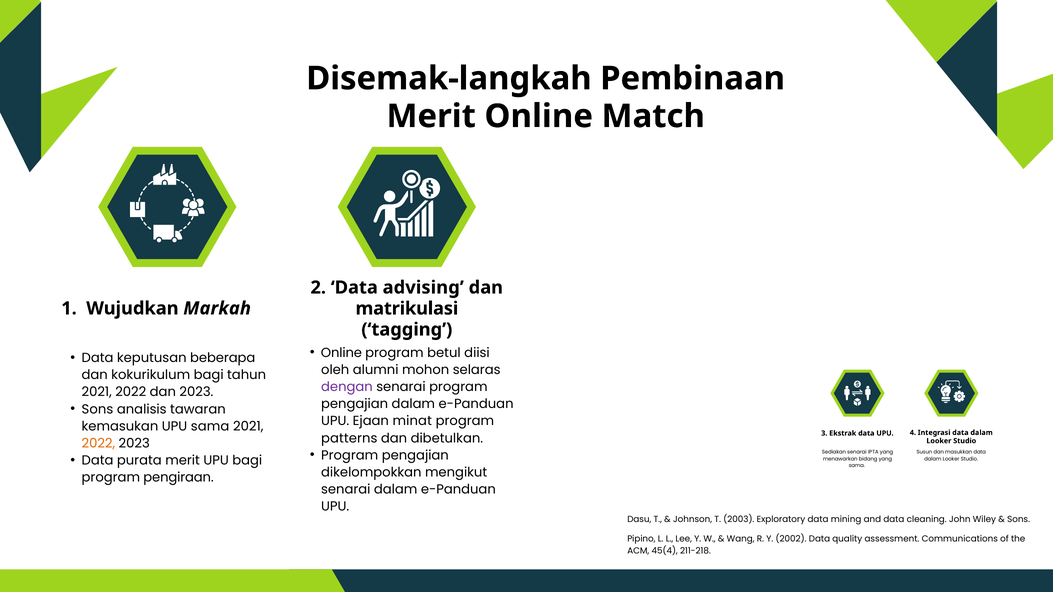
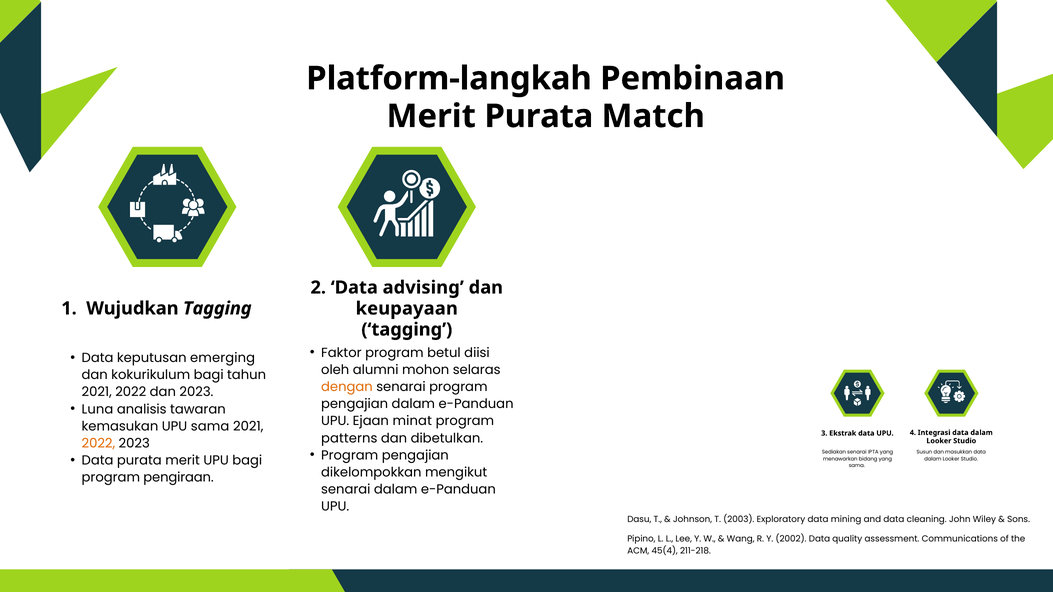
Disemak-langkah: Disemak-langkah -> Platform-langkah (449, 78)
Merit Online: Online -> Purata (539, 116)
Wujudkan Markah: Markah -> Tagging (217, 309)
matrikulasi: matrikulasi -> keupayaan (407, 309)
Online: Online -> Faktor (341, 353)
beberapa: beberapa -> emerging (223, 358)
dengan colour: purple -> orange (347, 387)
Sons: Sons -> Luna (97, 409)
